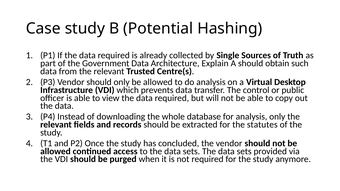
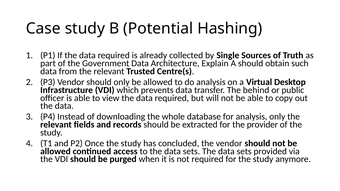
control: control -> behind (256, 90)
statutes: statutes -> provider (262, 125)
